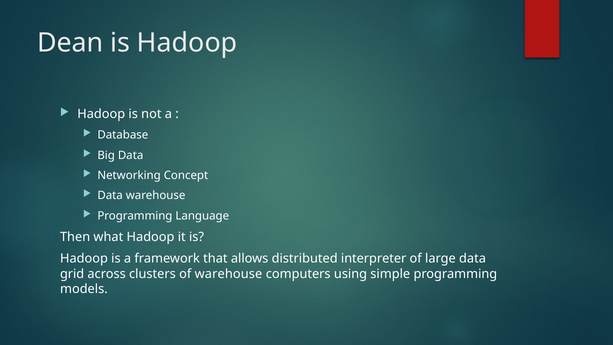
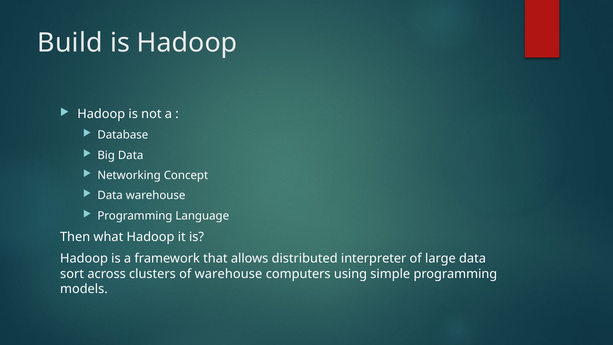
Dean: Dean -> Build (70, 43)
grid: grid -> sort (72, 274)
